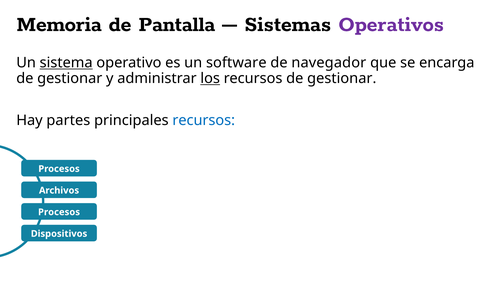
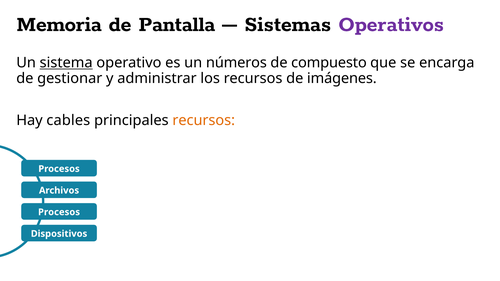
software: software -> números (236, 63)
navegador: navegador -> compuesto (329, 63)
los underline: present -> none (210, 78)
recursos de gestionar: gestionar -> imágenes (342, 78)
partes: partes -> cables (68, 120)
recursos colour: blue -> orange (204, 120)
